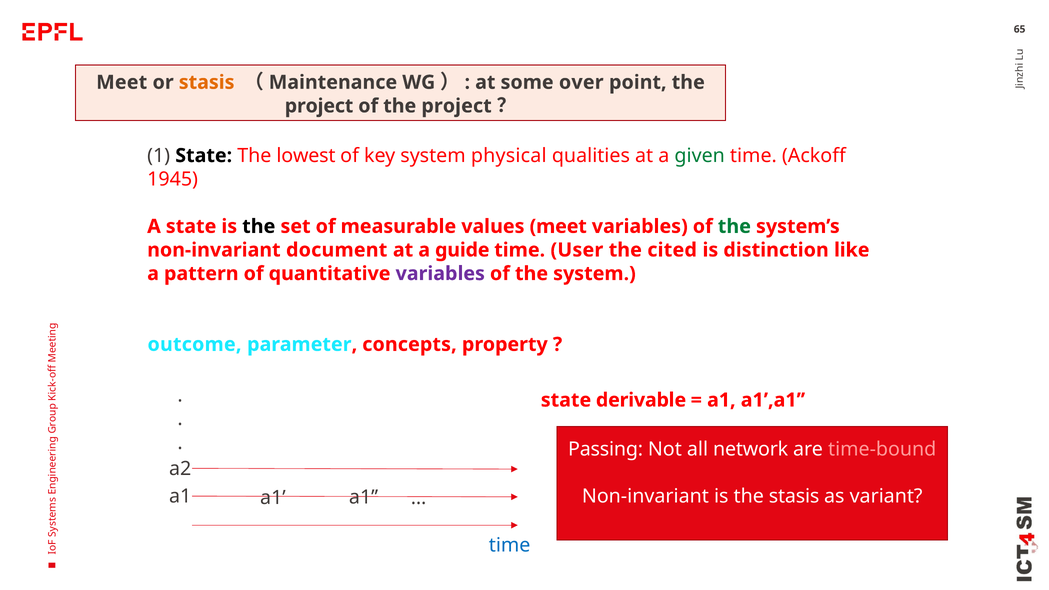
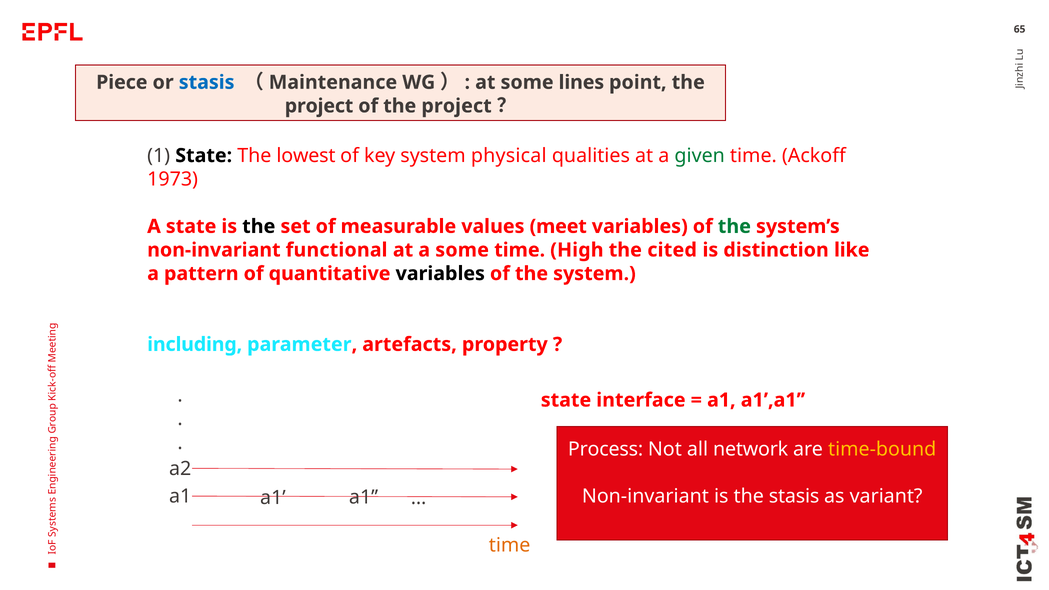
Meet: Meet -> Piece (122, 82)
stasis colour: orange -> blue (207, 82)
over: over -> lines (581, 82)
1945: 1945 -> 1973 (173, 179)
document: document -> functional (337, 250)
a guide: guide -> some (462, 250)
User: User -> High (577, 250)
variables colour: purple -> black (440, 274)
outcome: outcome -> including (195, 344)
concepts: concepts -> artefacts (410, 344)
derivable: derivable -> interface (641, 400)
Passing: Passing -> Process (606, 449)
time-bound colour: pink -> yellow (882, 449)
time colour: blue -> orange (510, 545)
